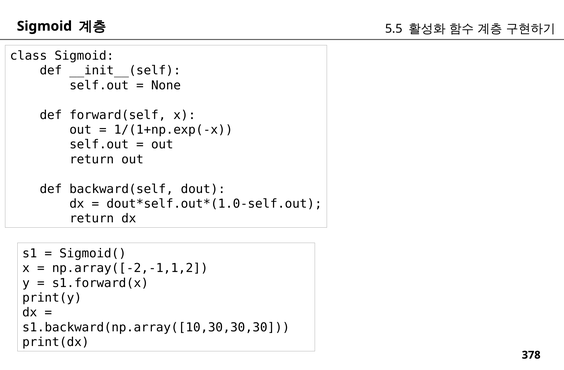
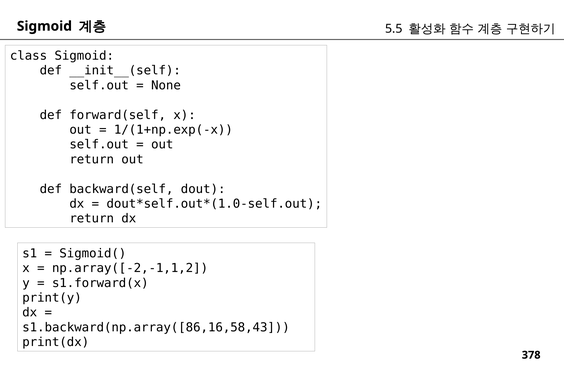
s1.backward(np.array([10,30,30,30: s1.backward(np.array([10,30,30,30 -> s1.backward(np.array([86,16,58,43 (156, 328)
